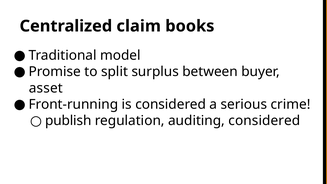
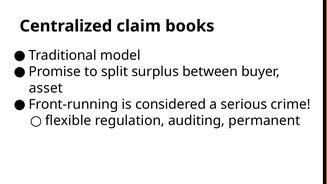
publish: publish -> flexible (68, 121)
auditing considered: considered -> permanent (264, 121)
